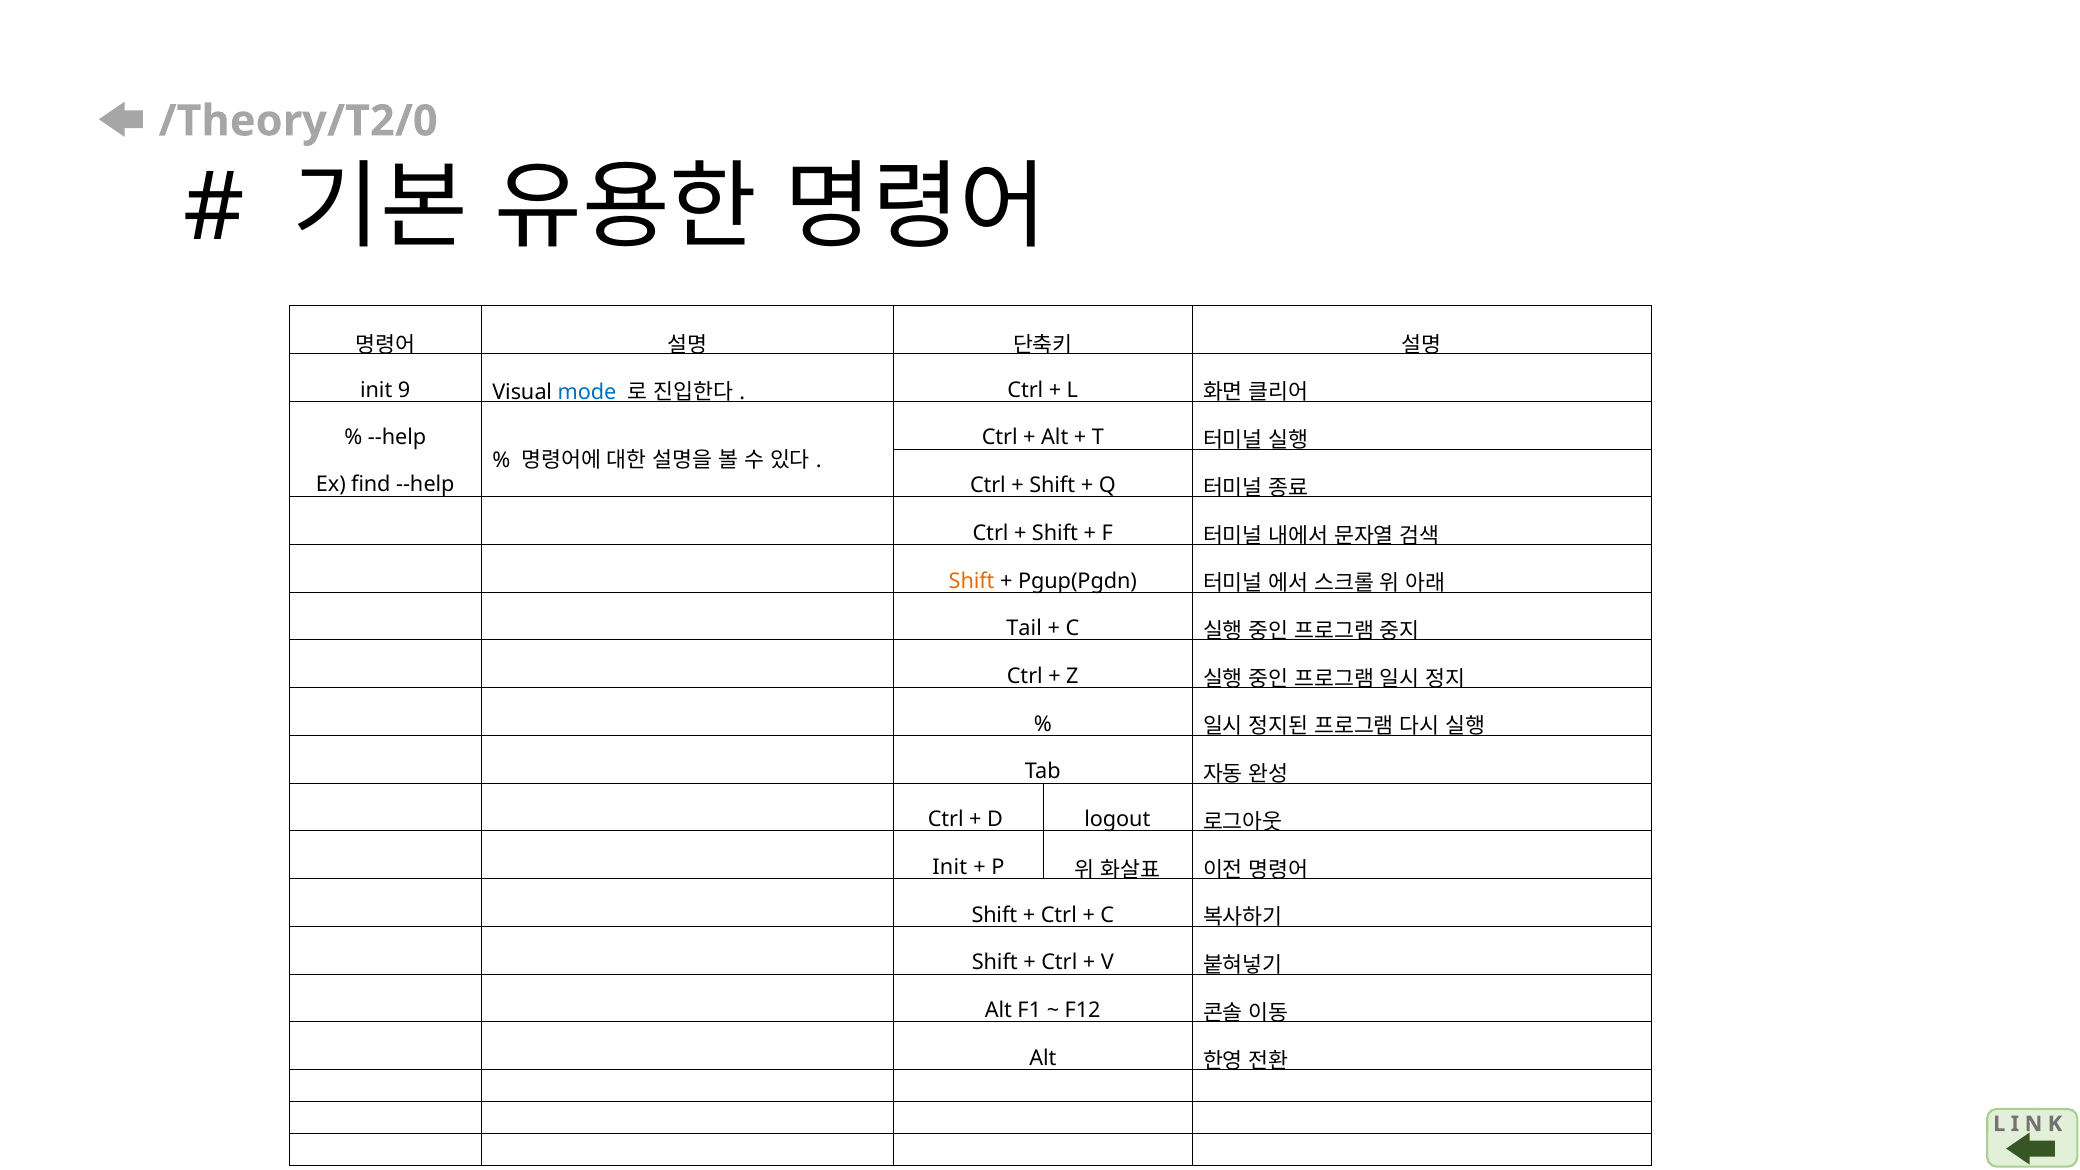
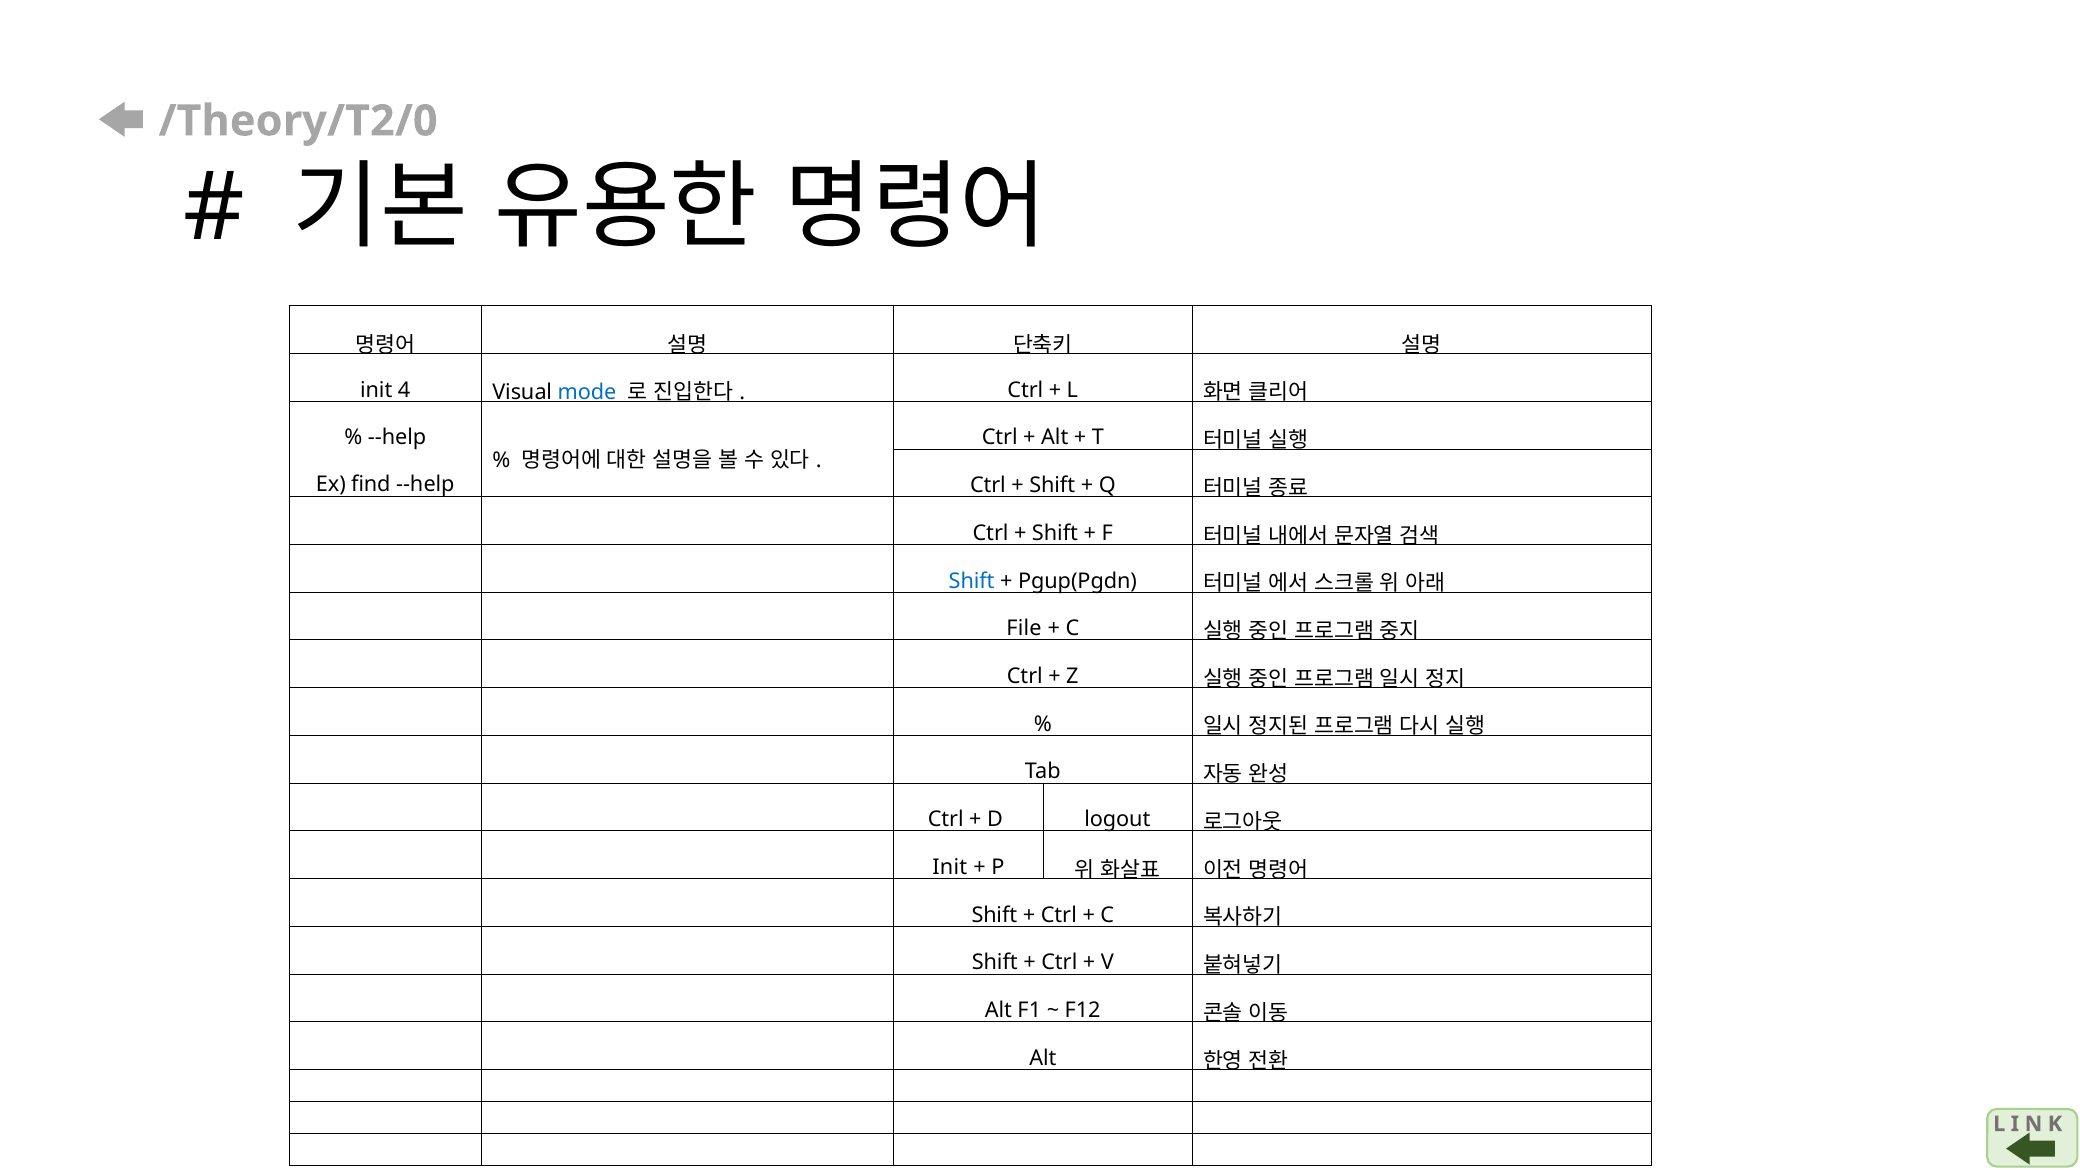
9: 9 -> 4 (404, 390)
Shift colour: orange -> blue (972, 581)
Tail: Tail -> File (1024, 629)
